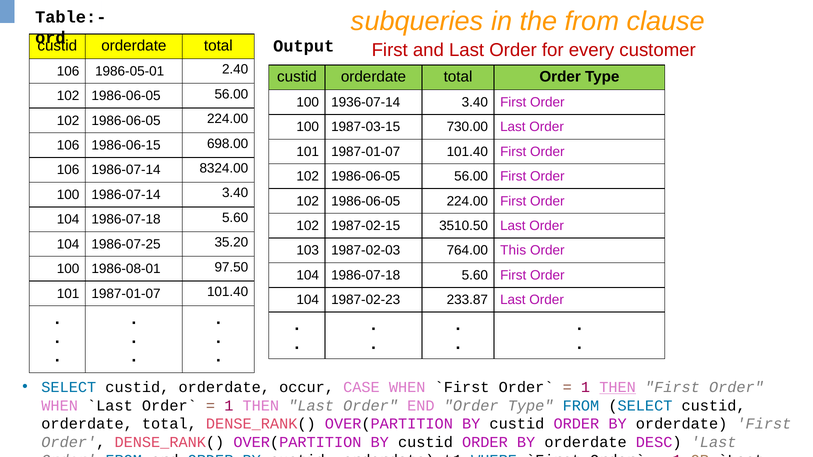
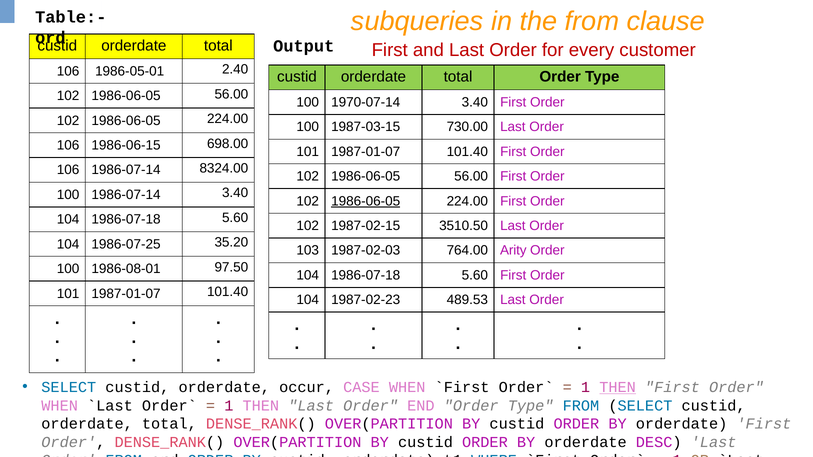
1936-07-14: 1936-07-14 -> 1970-07-14 (366, 102)
1986-06-05 underline: none -> present (366, 201)
This: This -> Arity (513, 251)
233.87: 233.87 -> 489.53 (467, 300)
